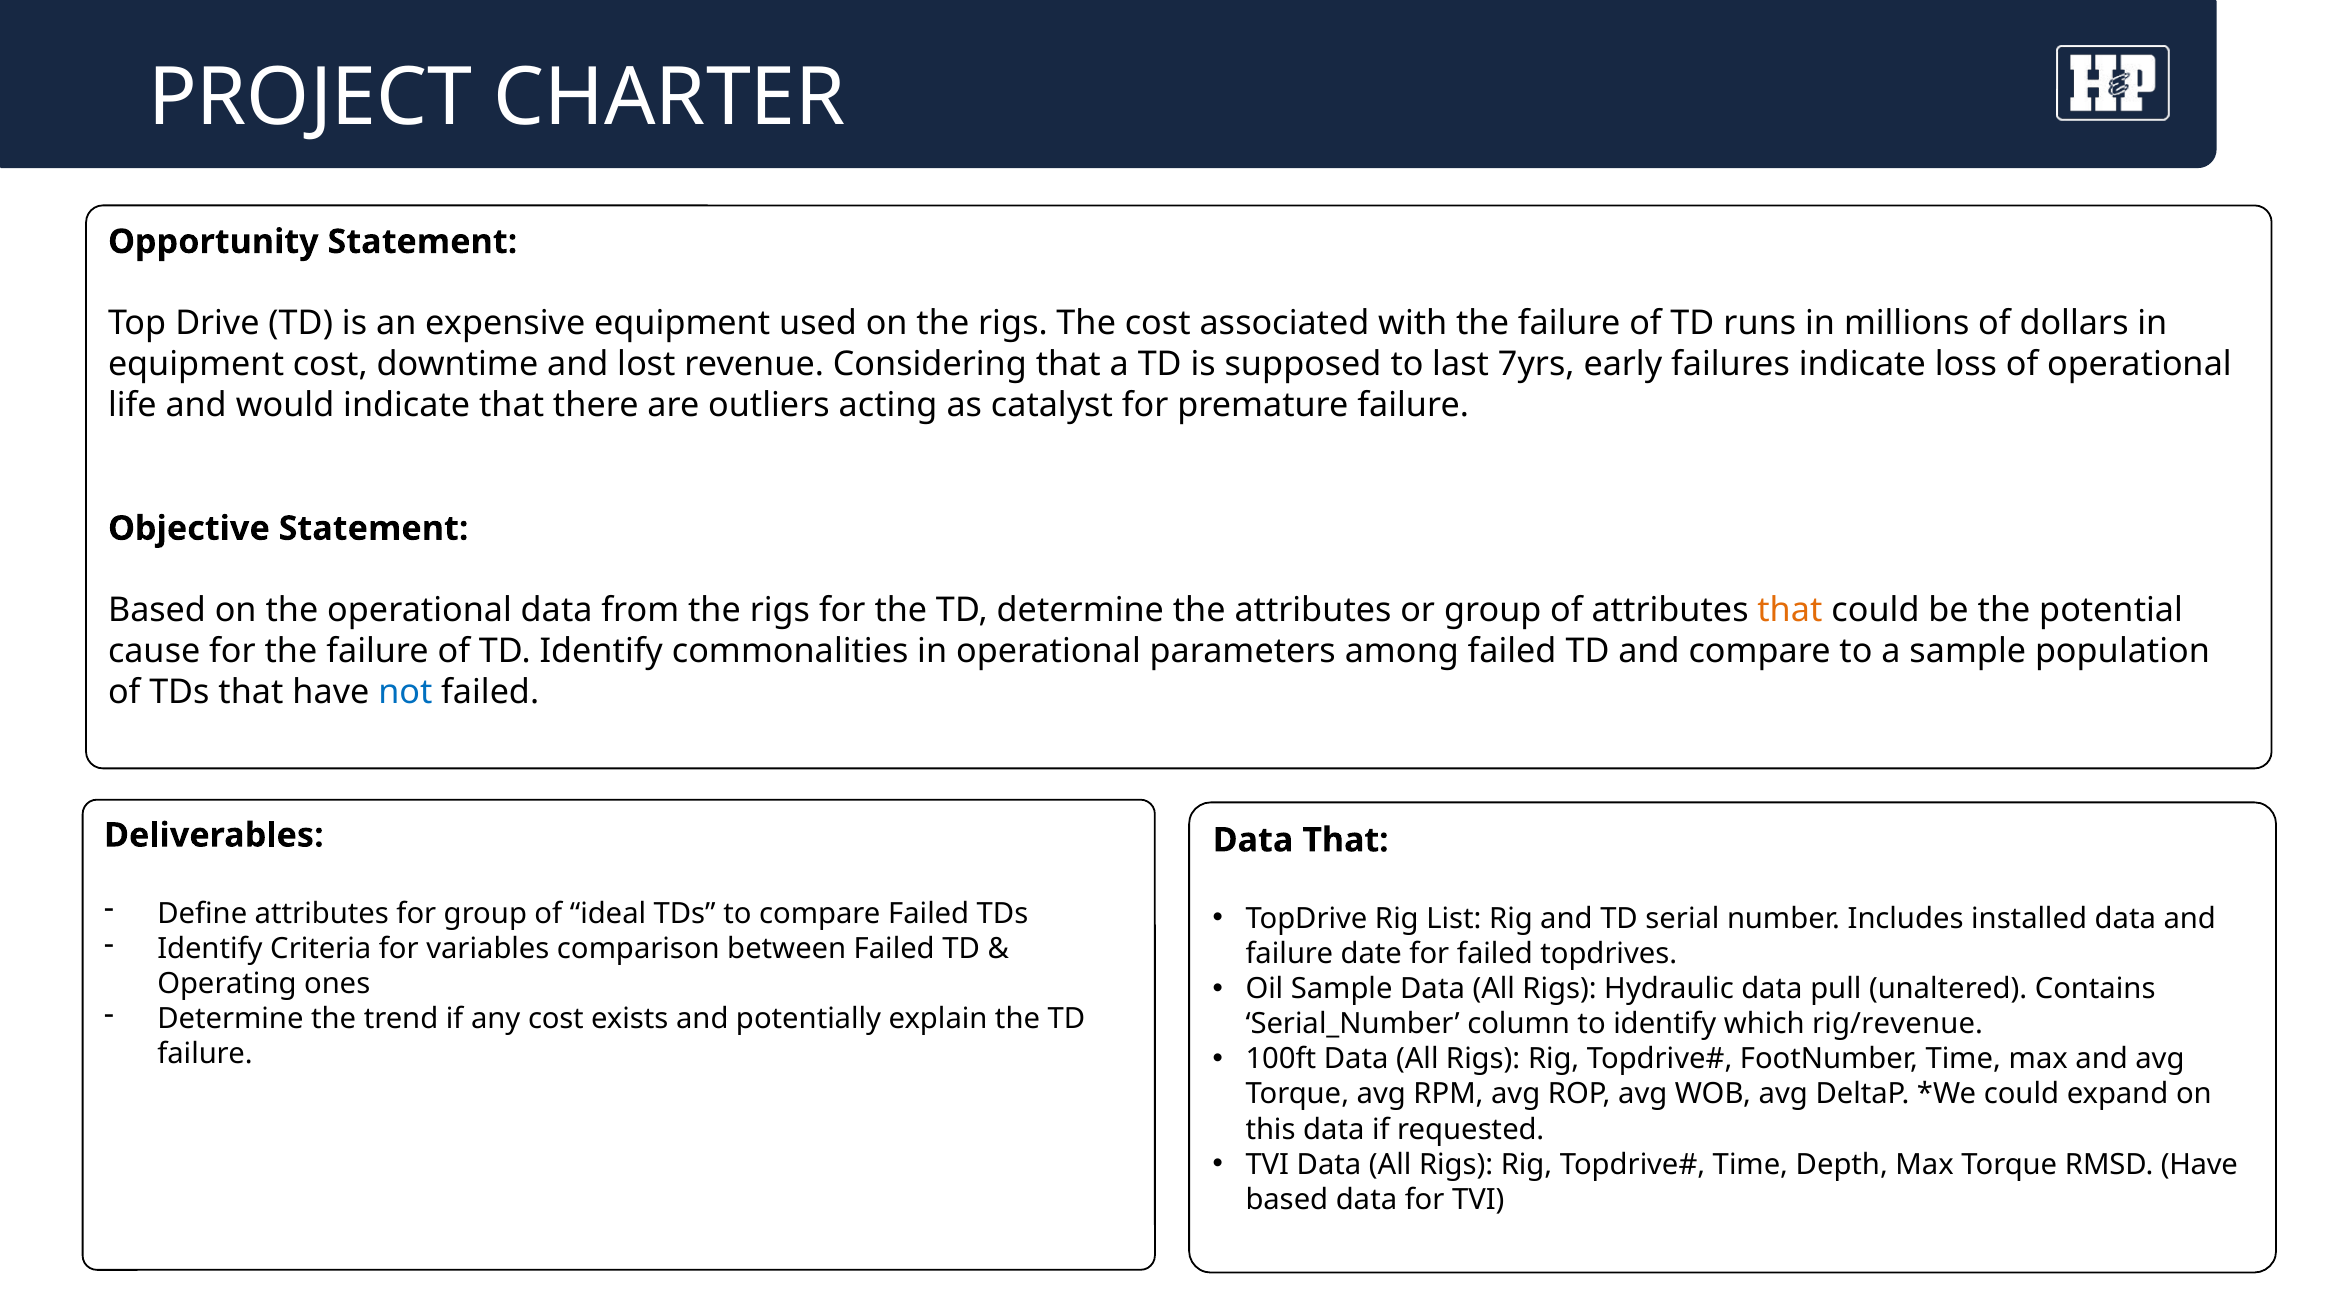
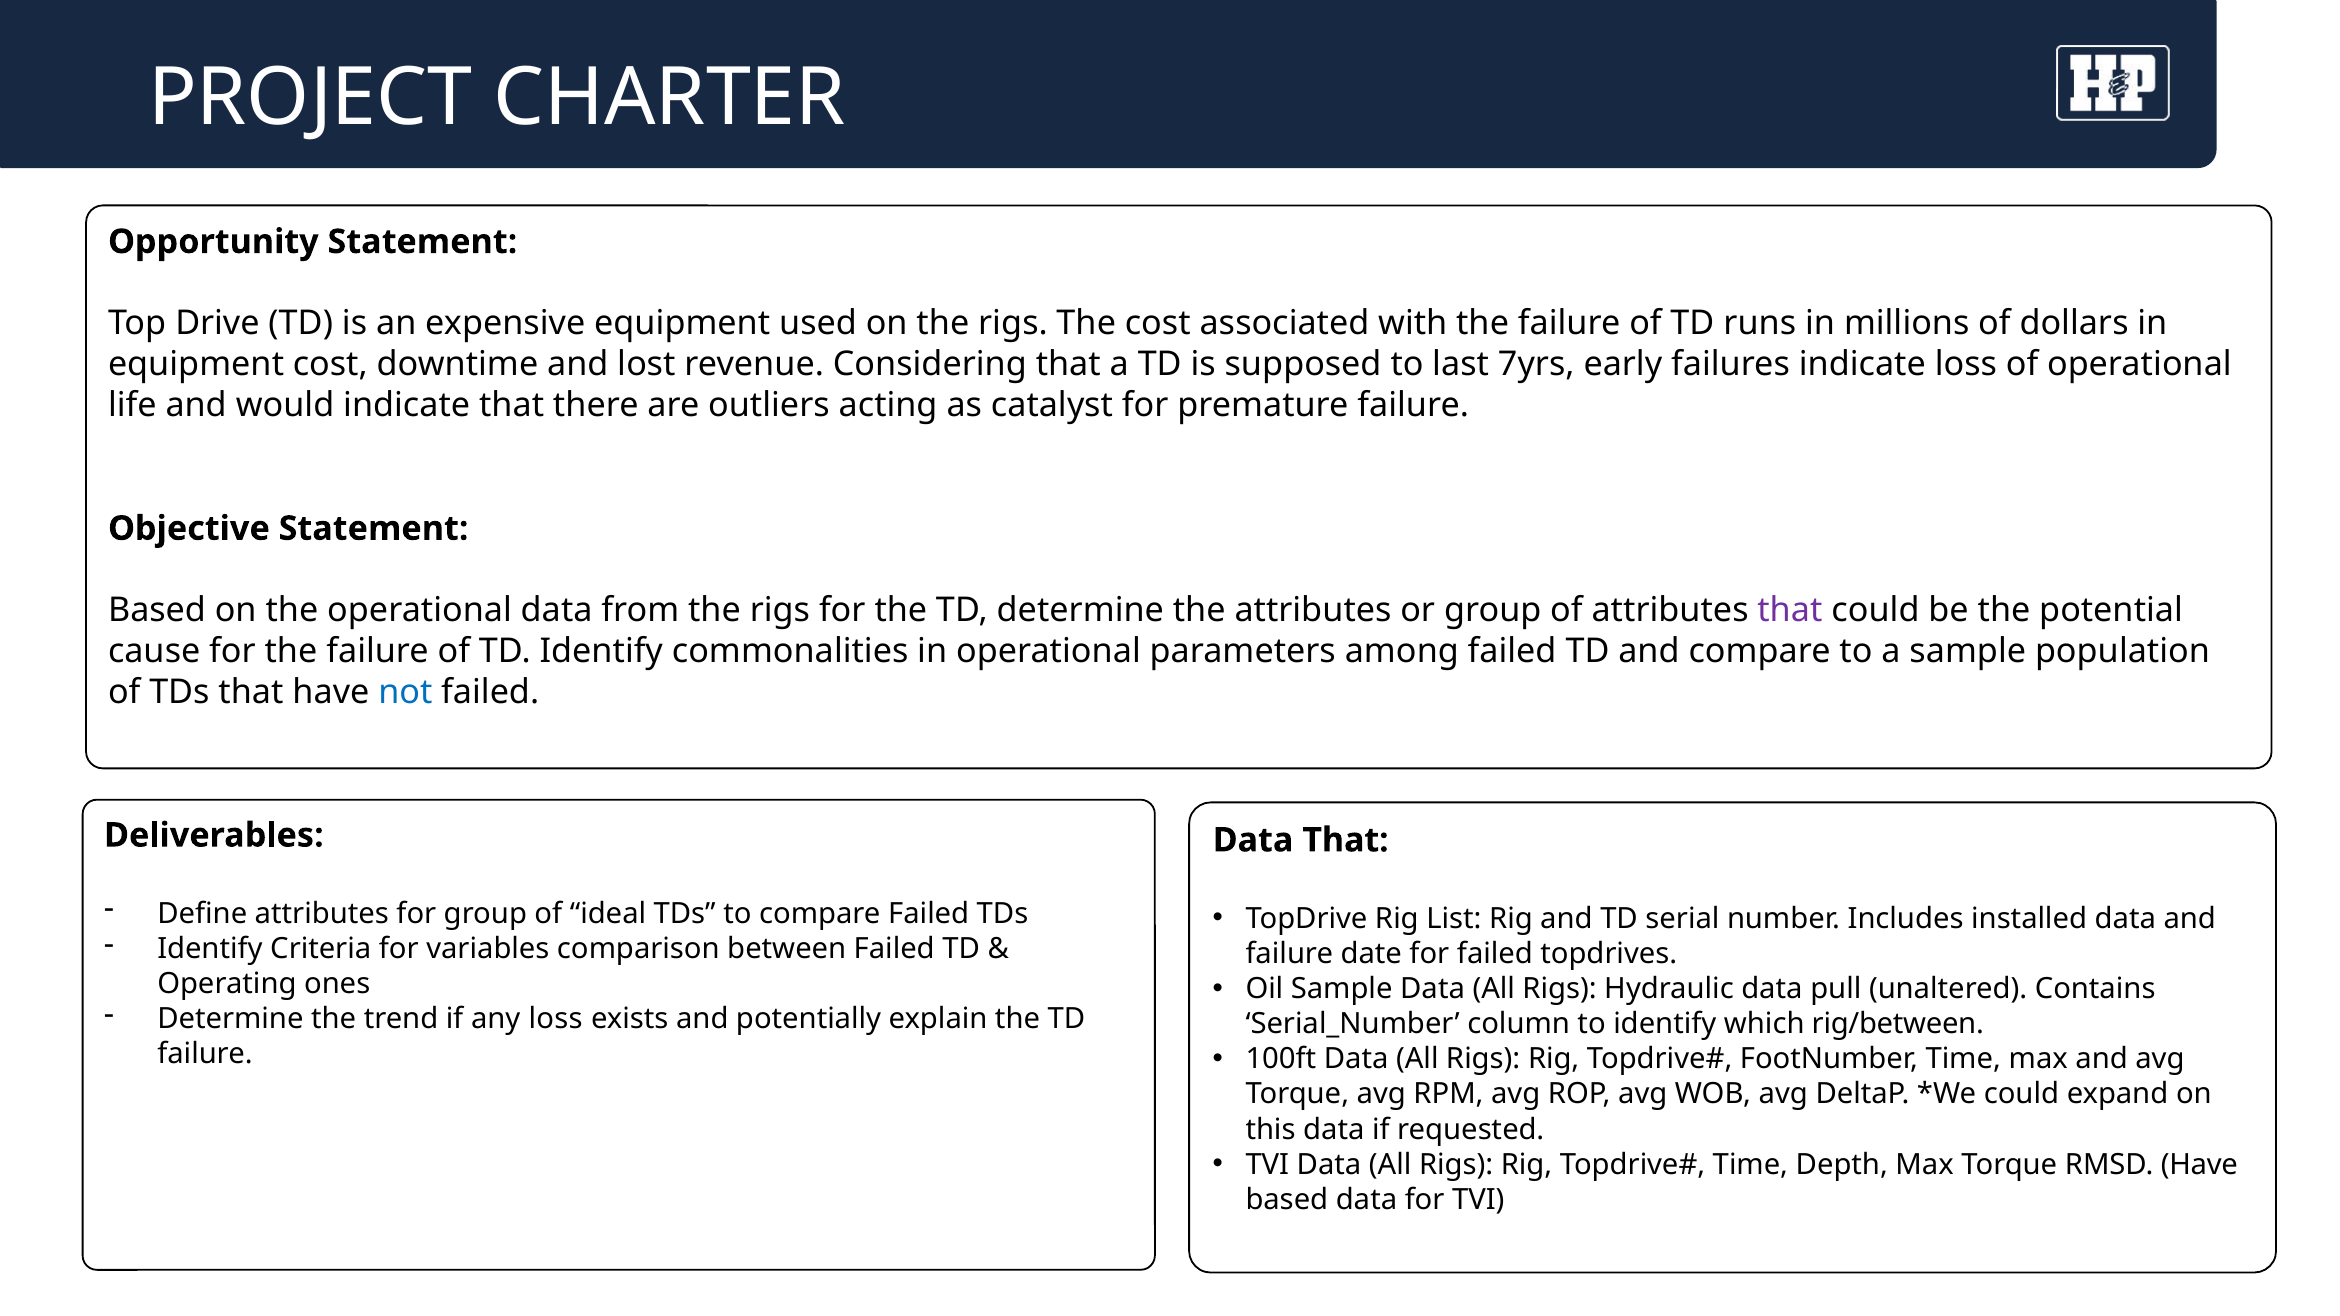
that colour: orange -> purple (1790, 611)
any cost: cost -> loss (556, 1019)
rig/revenue: rig/revenue -> rig/between (1898, 1024)
